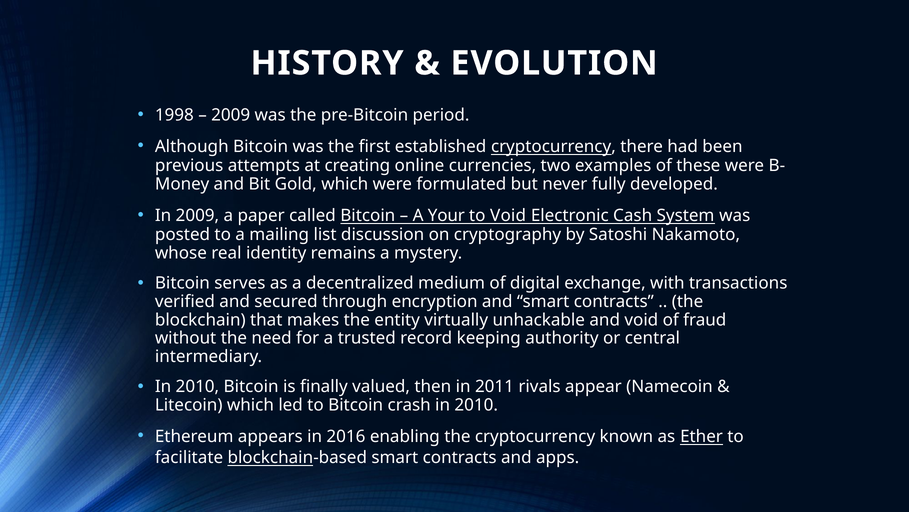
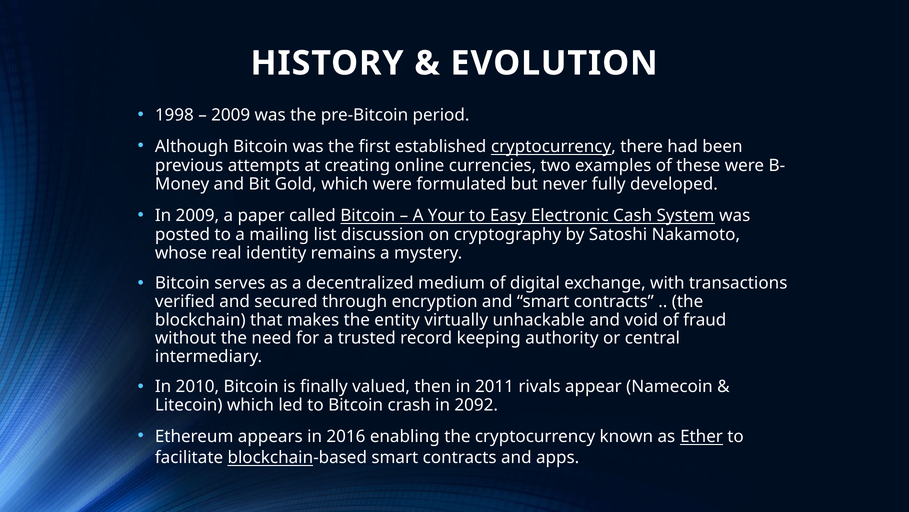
to Void: Void -> Easy (508, 216)
crash in 2010: 2010 -> 2092 (476, 405)
